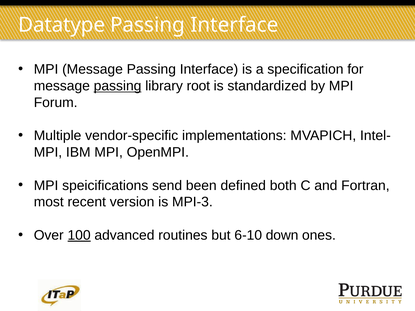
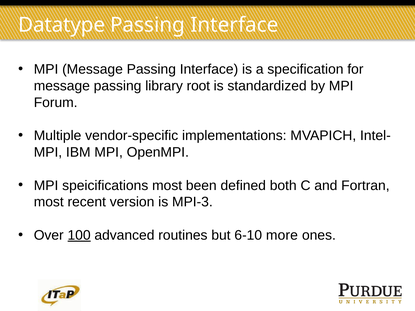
passing underline: present -> none (118, 86)
speicifications send: send -> most (167, 186)
down: down -> more (282, 235)
